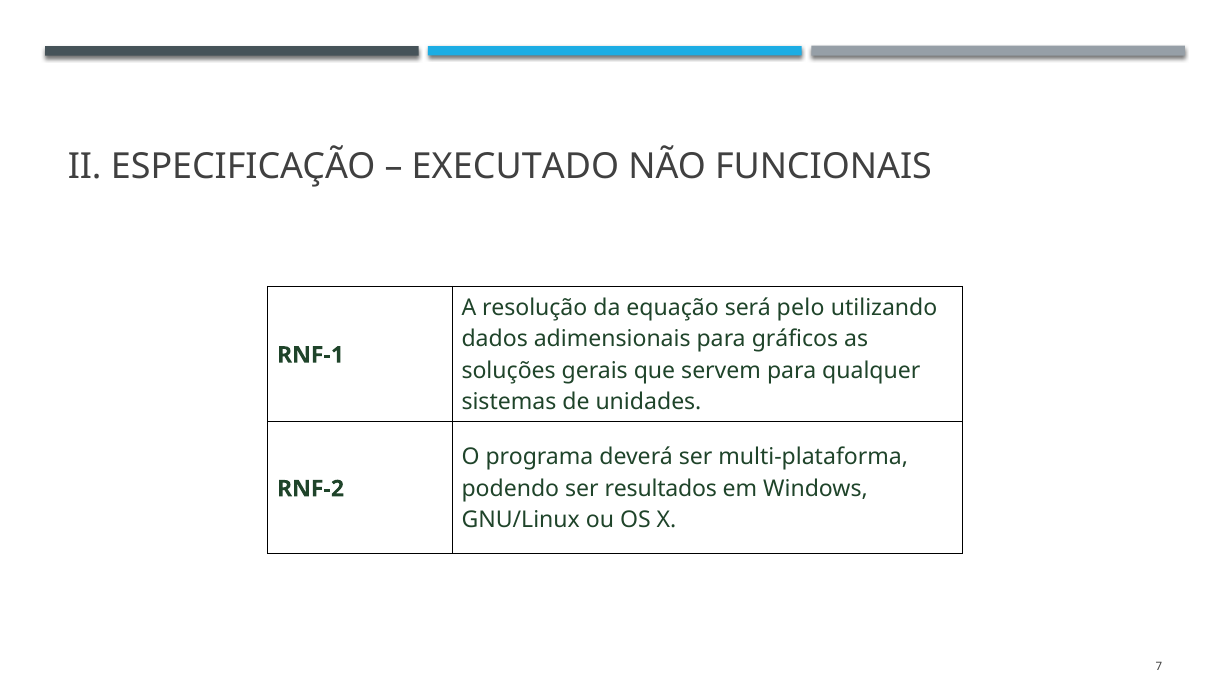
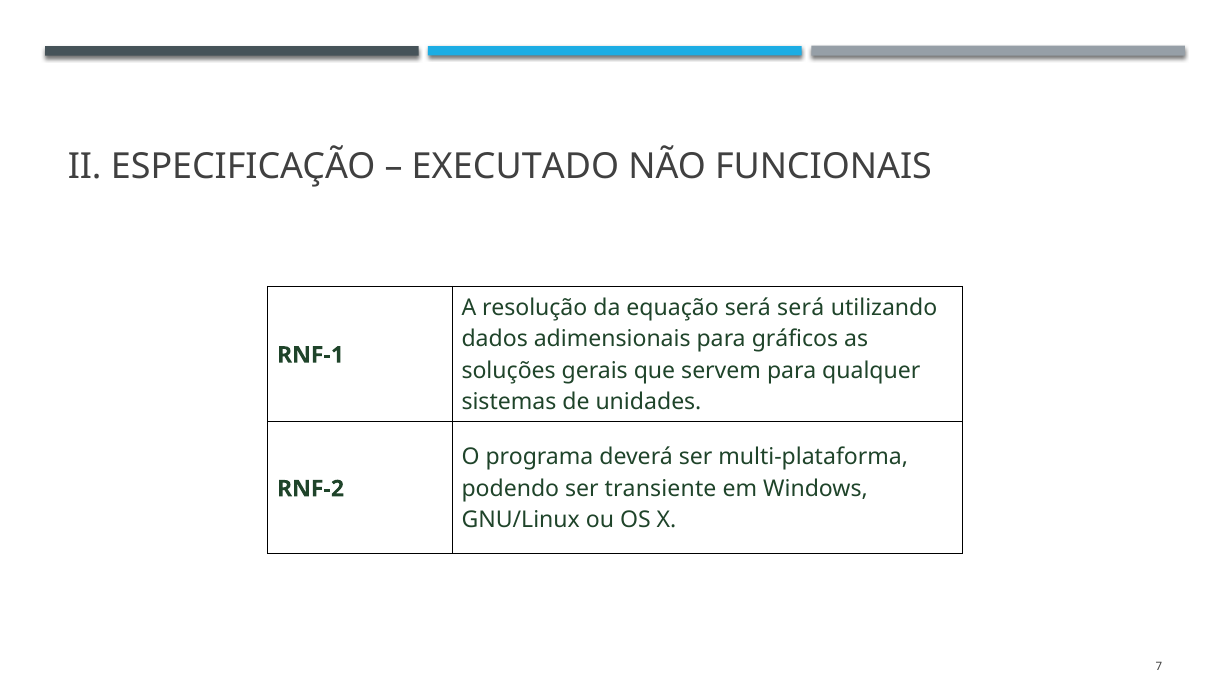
será pelo: pelo -> será (801, 308)
resultados: resultados -> transiente (661, 489)
